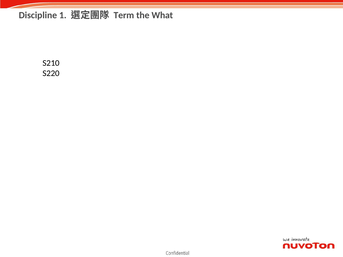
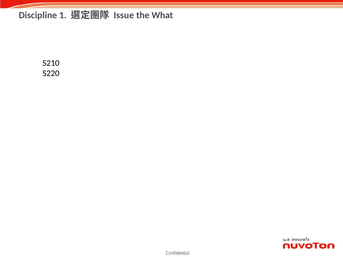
Term: Term -> Issue (124, 15)
